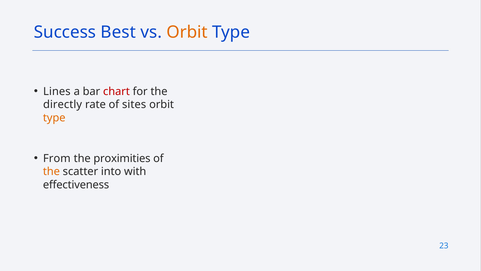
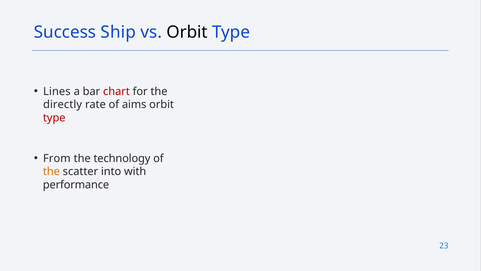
Best: Best -> Ship (118, 32)
Orbit colour: orange -> black (187, 32)
sites: sites -> aims (134, 105)
type colour: orange -> red (54, 118)
proximities: proximities -> technology (122, 158)
effectiveness: effectiveness -> performance (76, 185)
